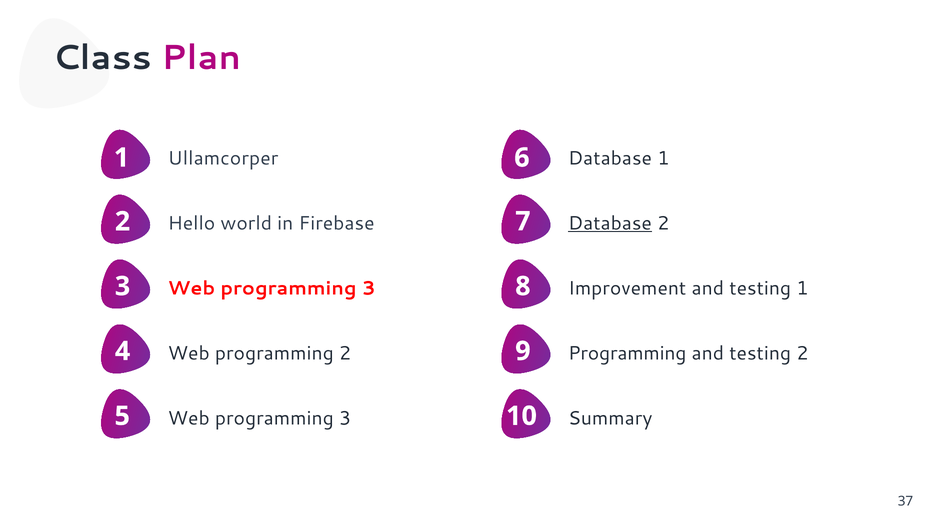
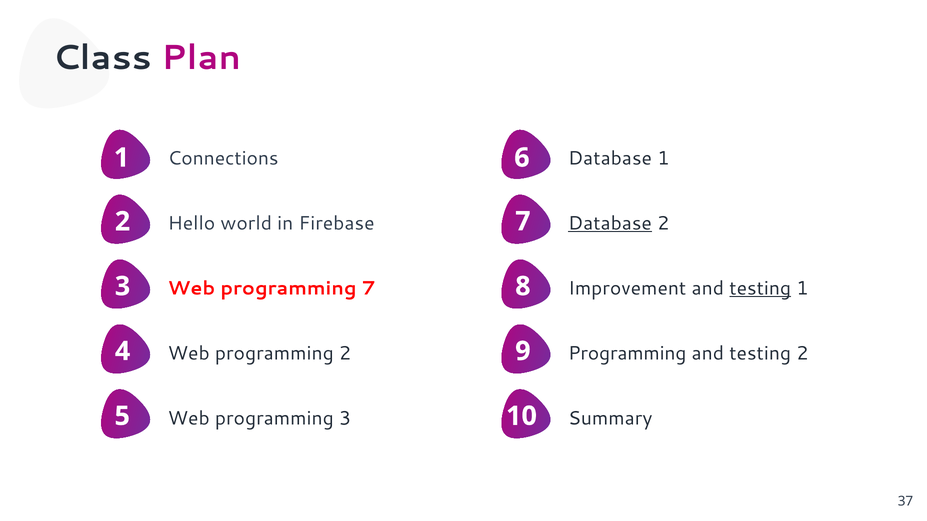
Ullamcorper: Ullamcorper -> Connections (223, 158)
3: 3 -> 7 (369, 288)
testing underline: none -> present (760, 288)
